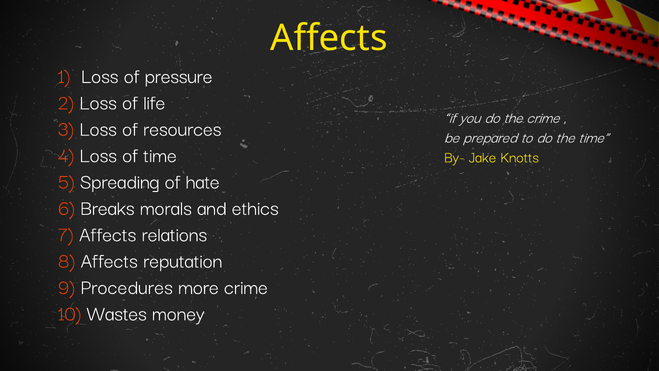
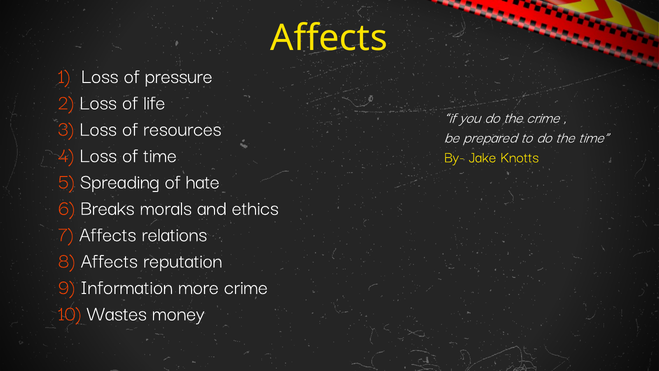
Procedures: Procedures -> Information (127, 286)
